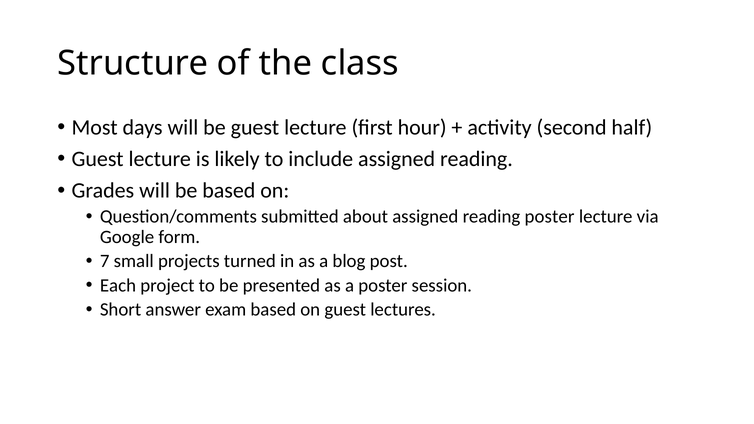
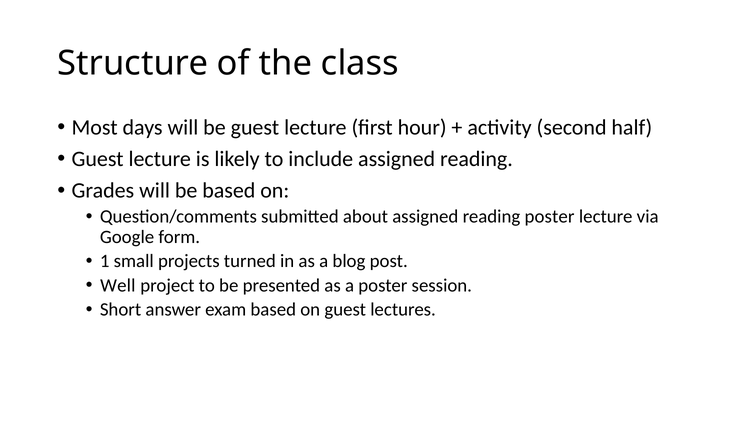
7: 7 -> 1 (105, 261)
Each: Each -> Well (118, 286)
